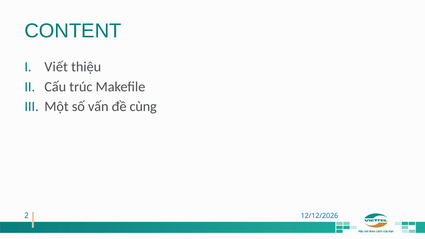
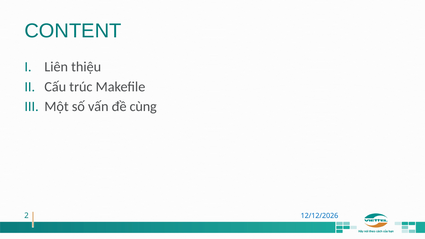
Viết: Viết -> Liên (56, 67)
